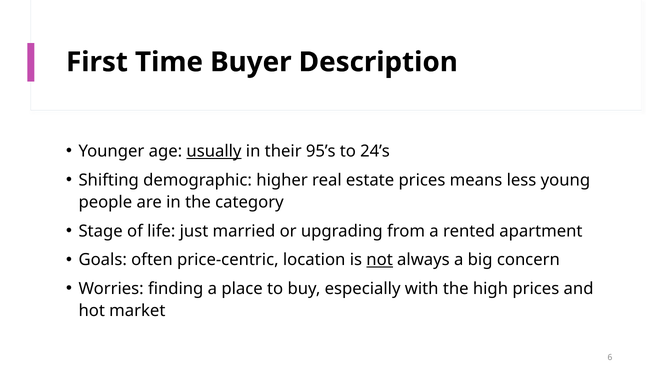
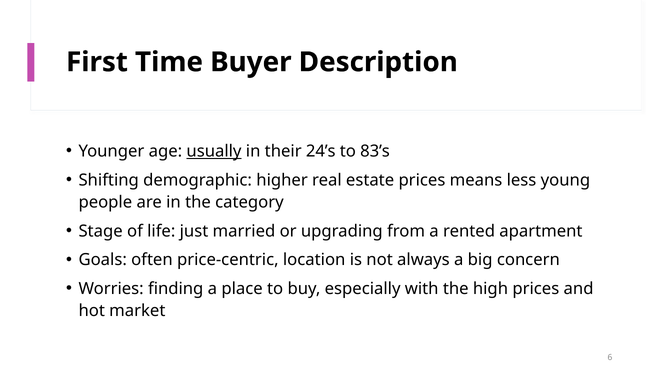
95’s: 95’s -> 24’s (321, 151)
24’s: 24’s -> 83’s (375, 151)
not underline: present -> none (380, 260)
